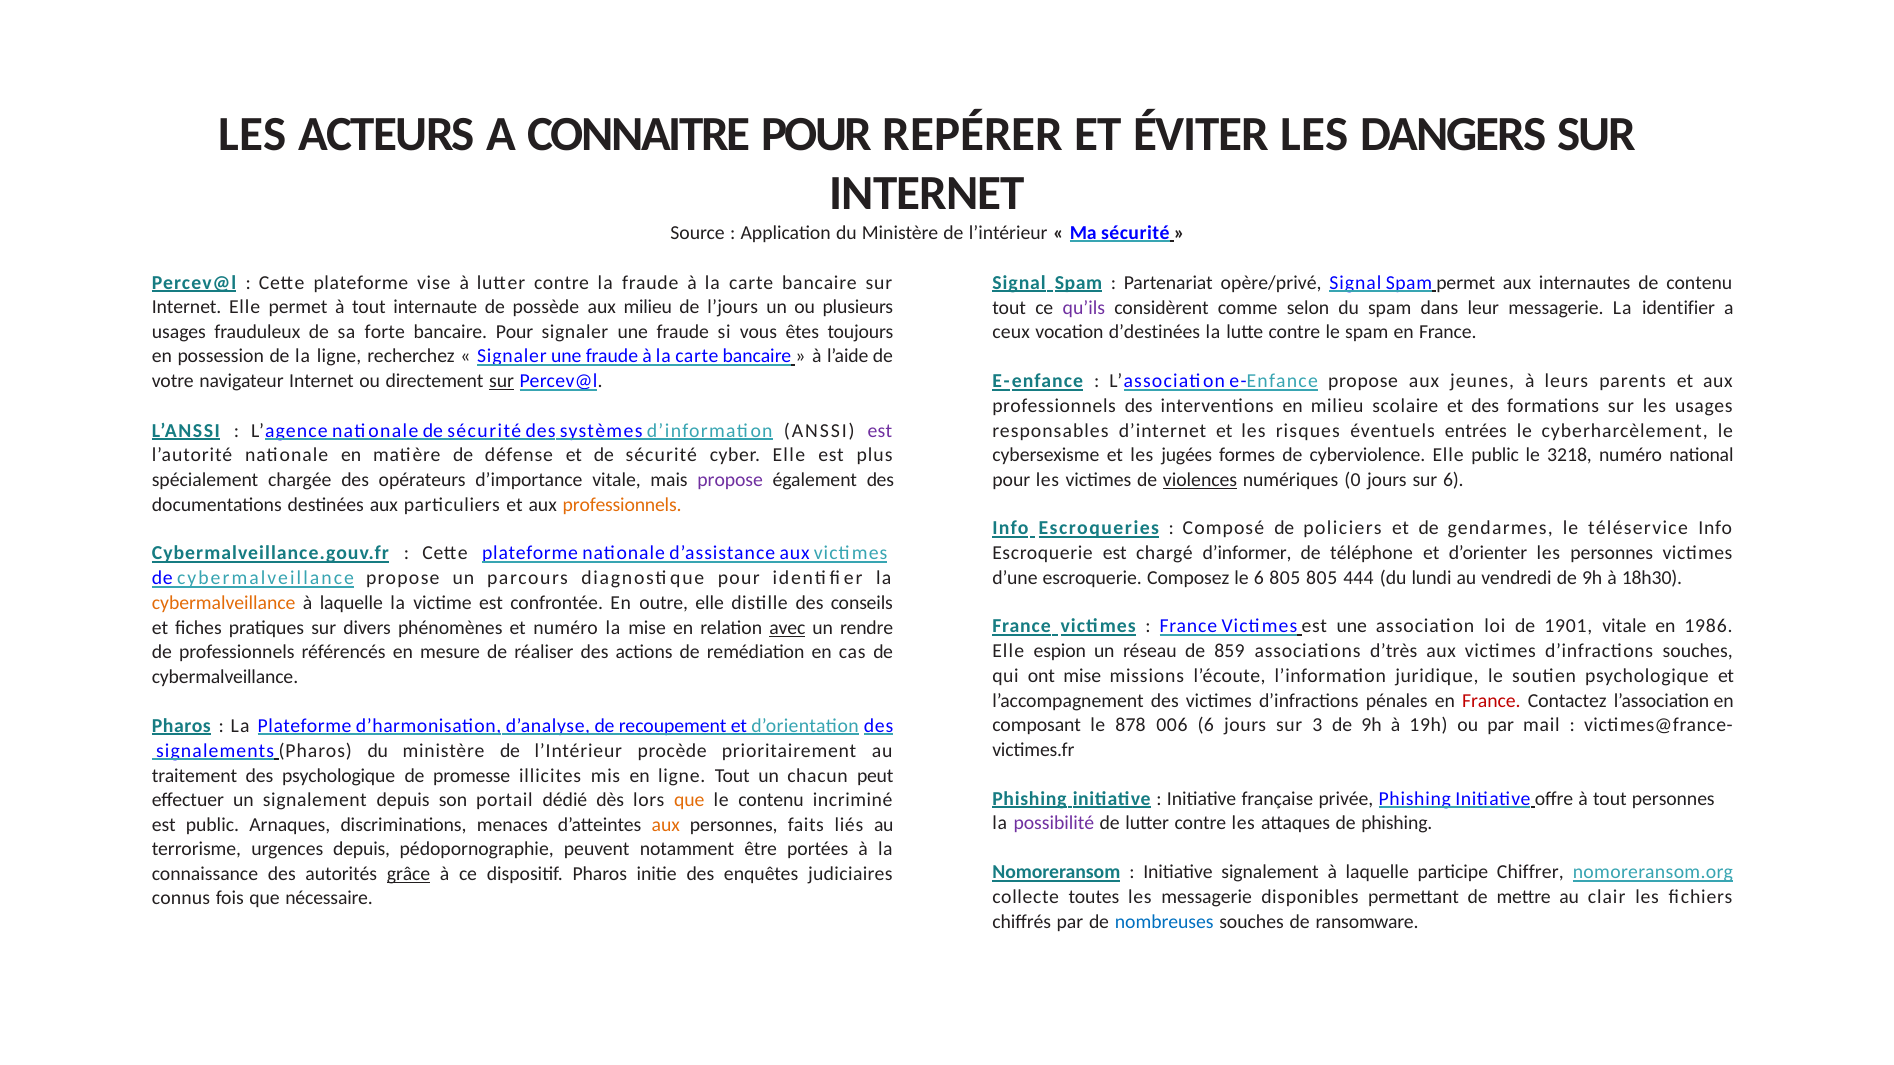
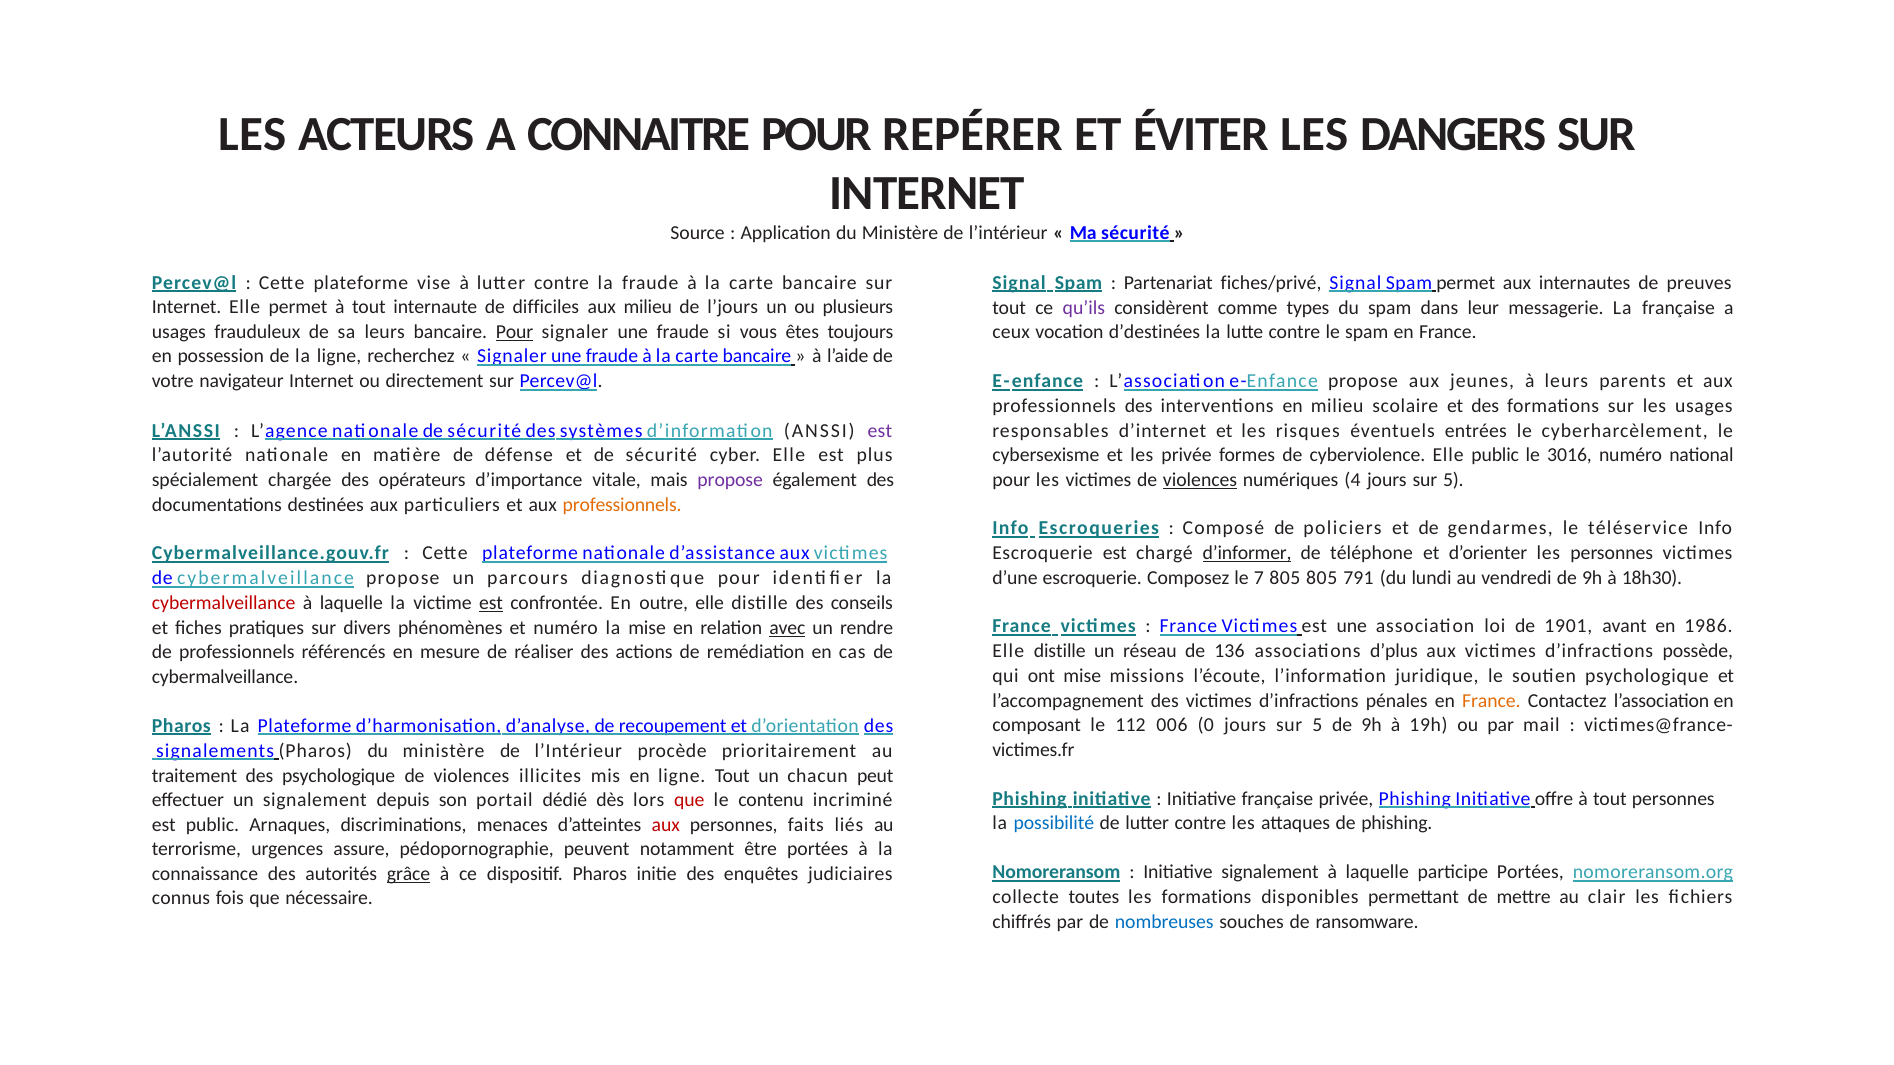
opère/privé: opère/privé -> fiches/privé (1271, 283)
de contenu: contenu -> preuves (1699, 283)
possède: possède -> difficiles (546, 307)
selon: selon -> types (1308, 308)
La identifier: identifier -> française (1679, 308)
sa forte: forte -> leurs (385, 332)
Pour underline: none -> present (514, 332)
sur underline: present -> none (502, 382)
les jugées: jugées -> privée (1187, 455)
3218: 3218 -> 3016 (1570, 455)
0: 0 -> 4 (1352, 480)
6: 6 -> 5 (1453, 480)
d’informer underline: none -> present (1247, 553)
le 6: 6 -> 7 (1259, 578)
444: 444 -> 791 (1358, 578)
cybermalveillance colour: orange -> red (224, 603)
est underline: none -> present (491, 603)
1901 vitale: vitale -> avant (1624, 627)
espion: espion -> distille (1060, 652)
859: 859 -> 136 (1229, 652)
d’très: d’très -> d’plus (1394, 652)
d’infractions souches: souches -> possède (1698, 652)
France colour: red -> orange (1491, 701)
878: 878 -> 112 (1131, 725)
006 6: 6 -> 0 (1206, 725)
3: 3 -> 5 (1317, 725)
promesse: promesse -> violences (471, 776)
que colour: orange -> red (689, 800)
possibilité colour: purple -> blue (1054, 824)
aux colour: orange -> red (666, 825)
urgences depuis: depuis -> assure (362, 850)
participe Chiffrer: Chiffrer -> Portées (1530, 873)
les messagerie: messagerie -> formations (1206, 898)
